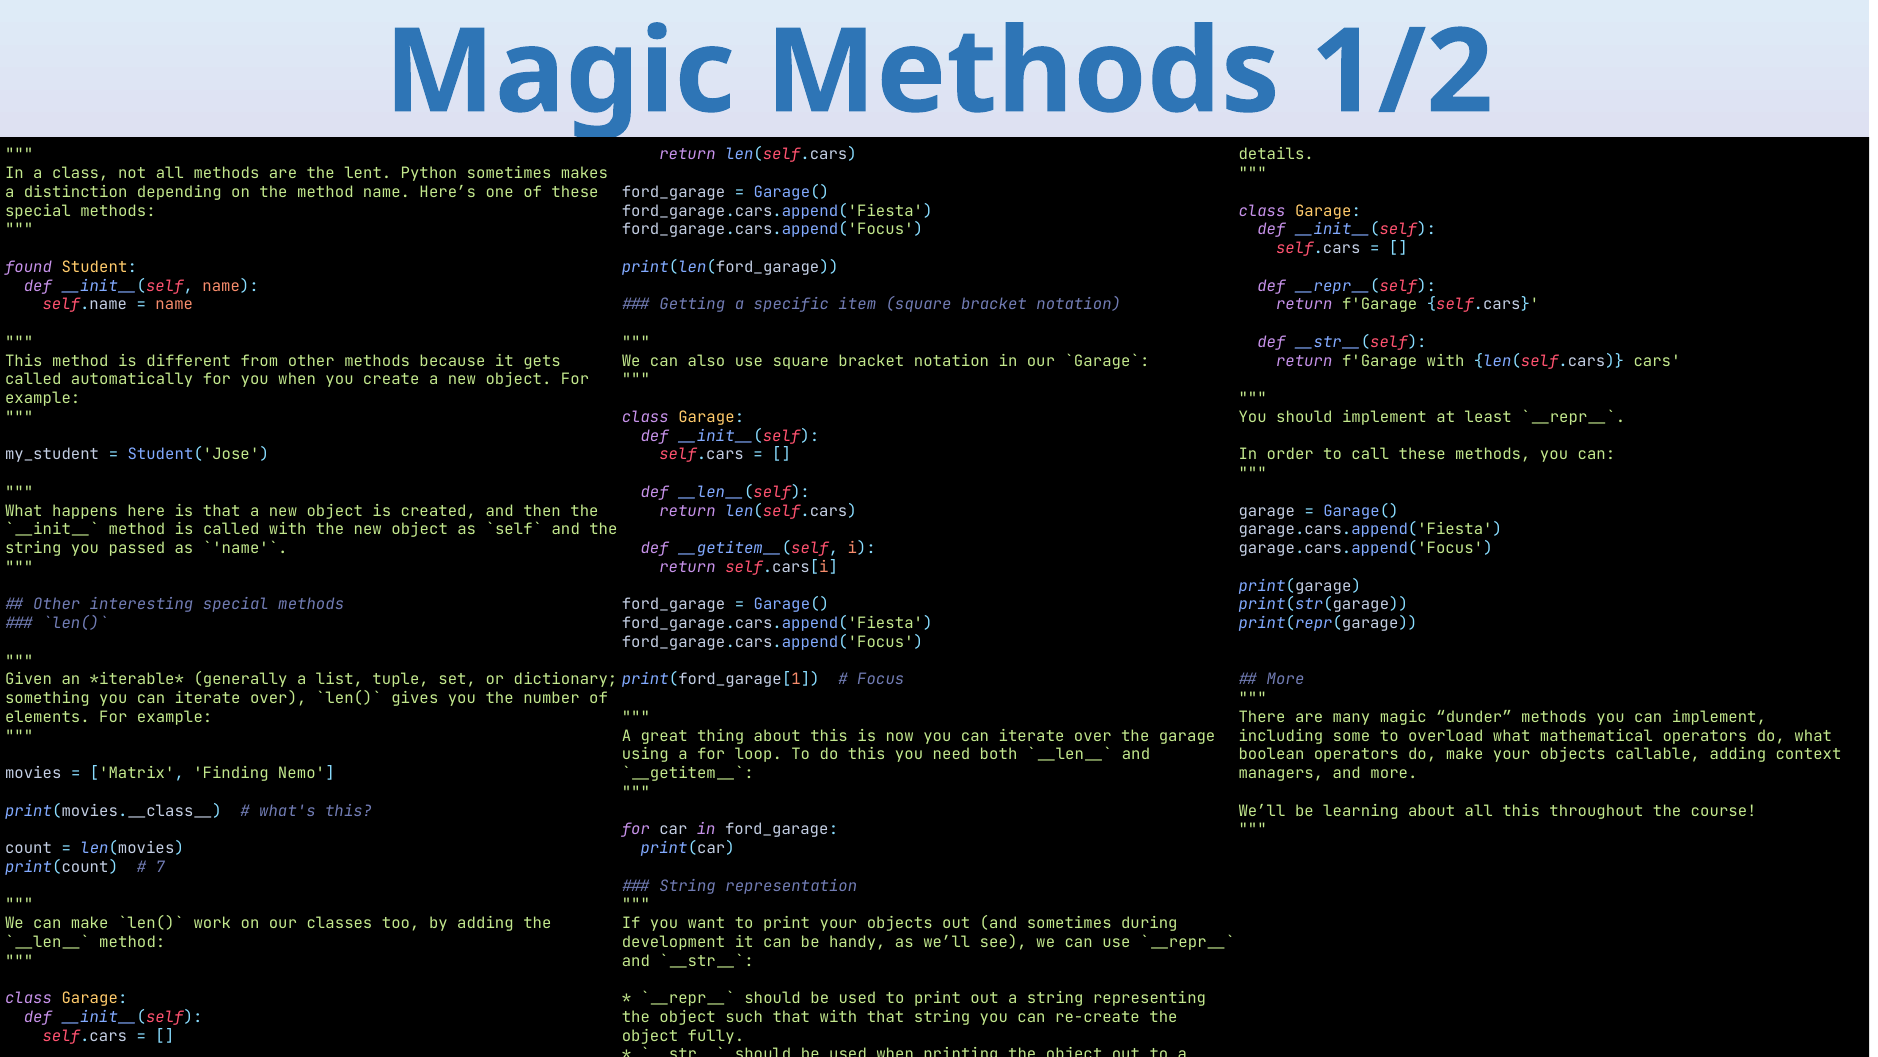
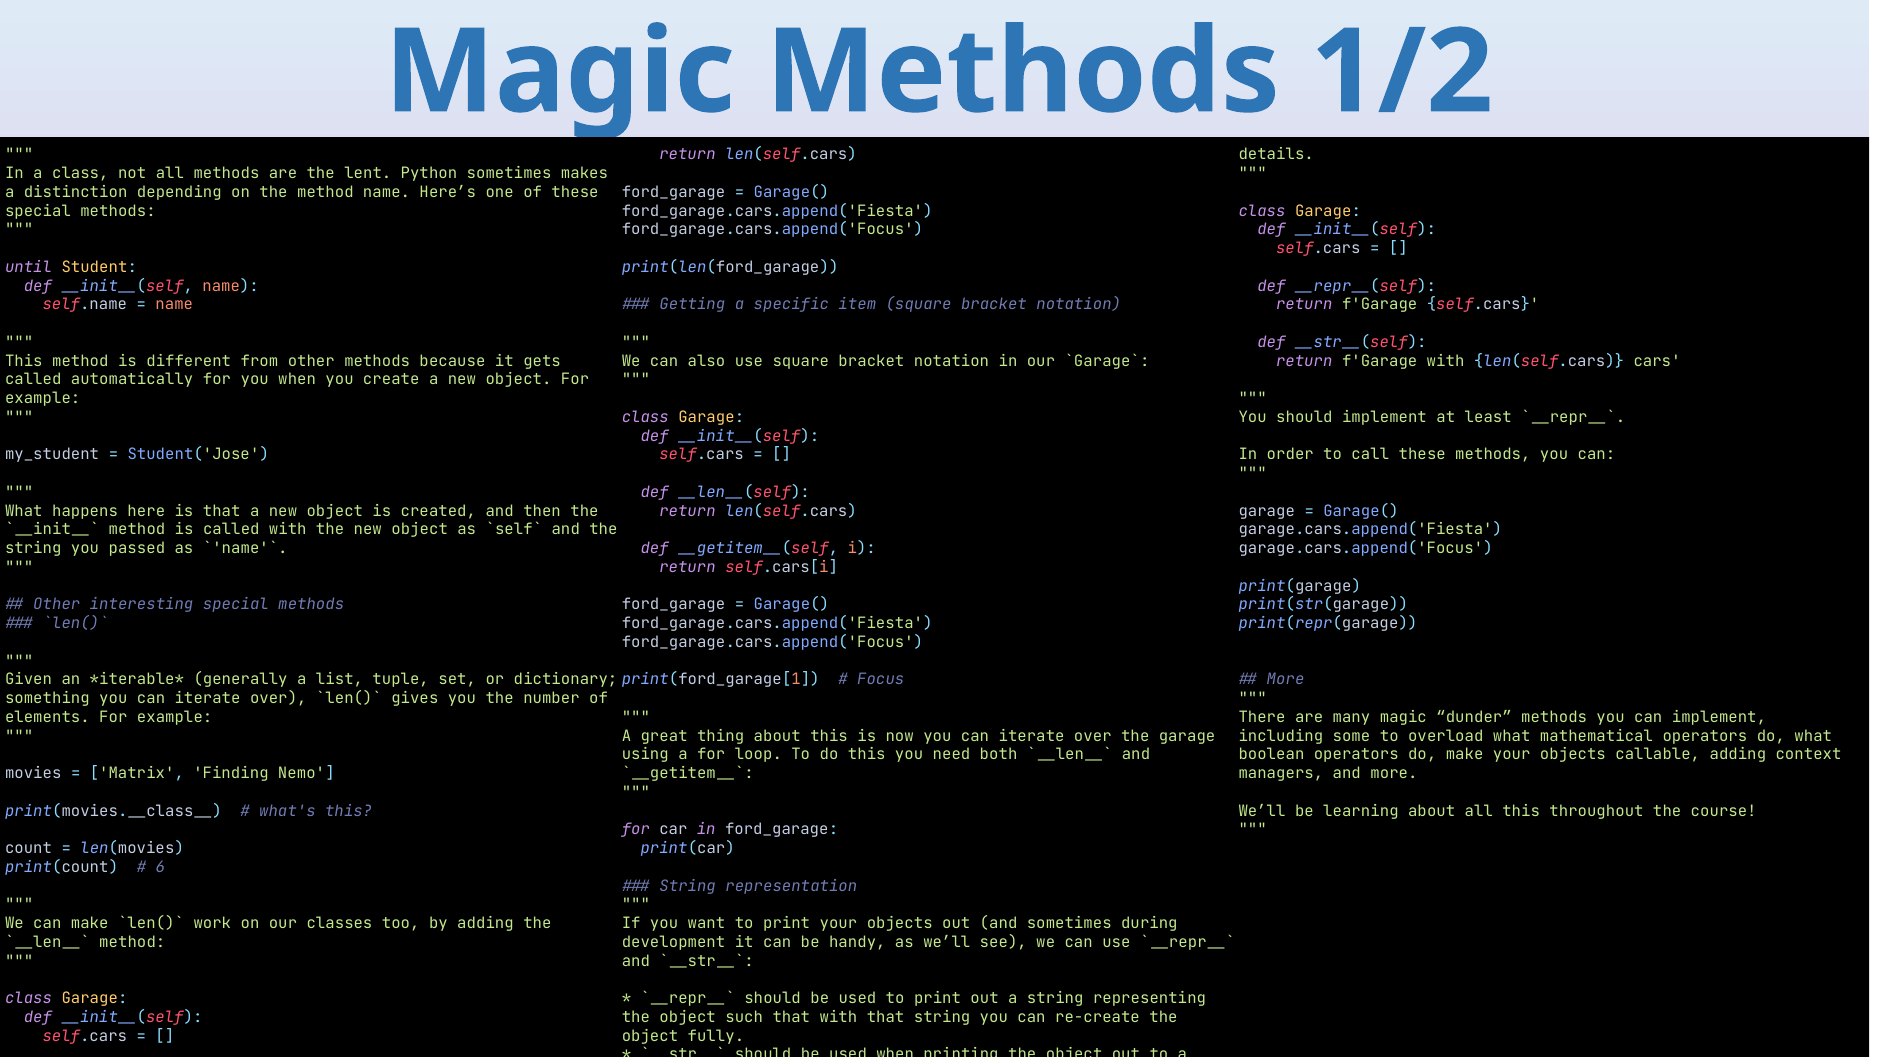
found: found -> until (28, 267)
7: 7 -> 6 (160, 867)
